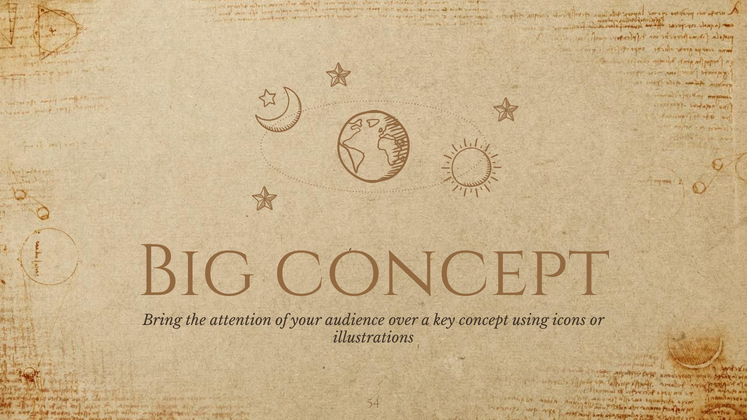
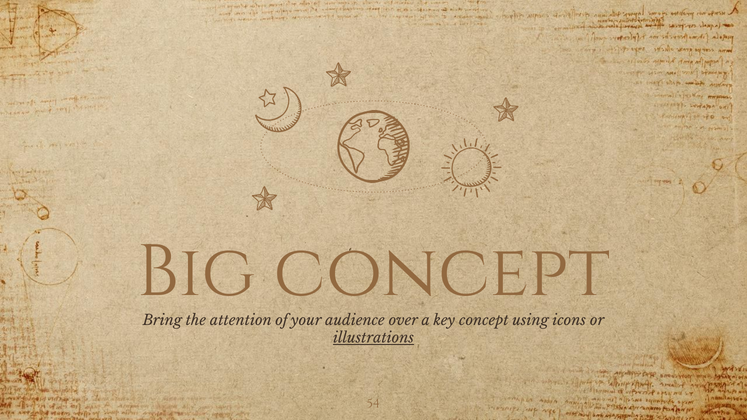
illustrations underline: none -> present (373, 338)
